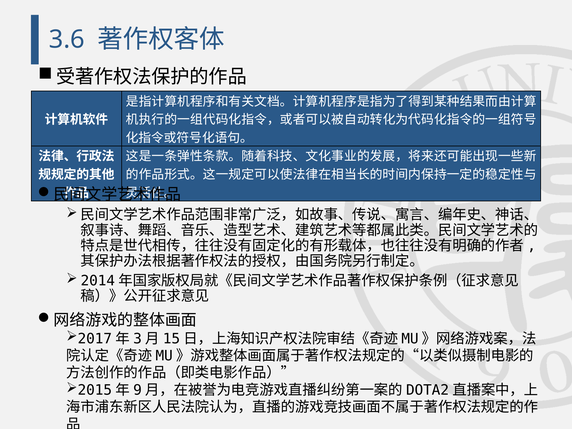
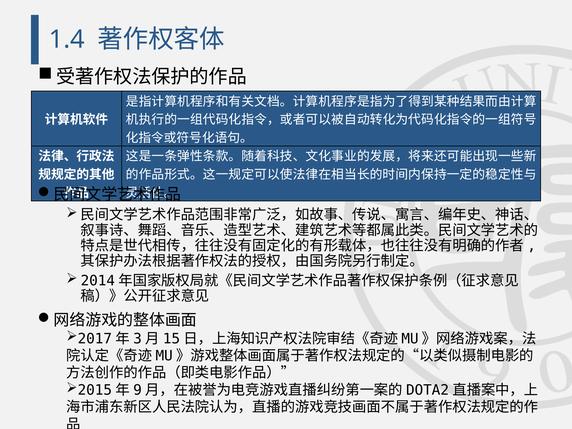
3.6: 3.6 -> 1.4 (67, 40)
